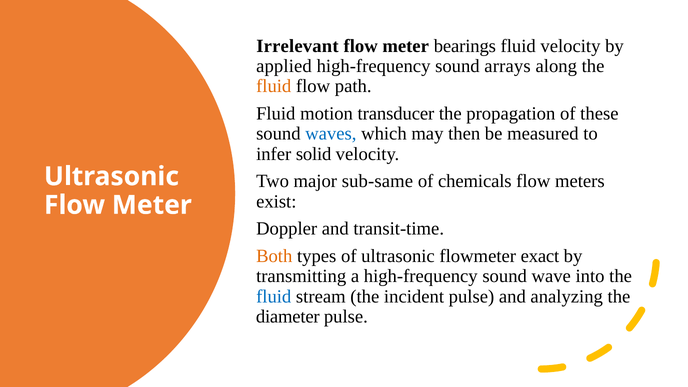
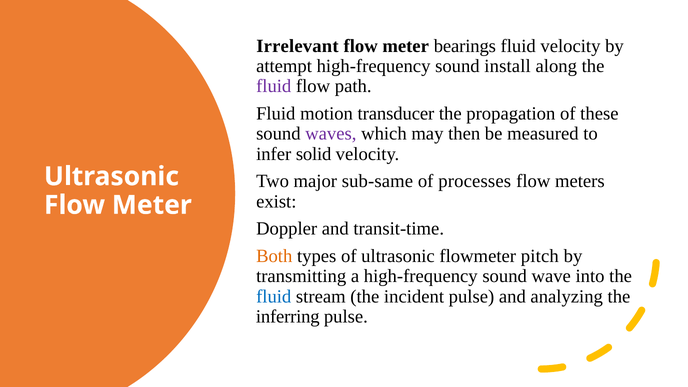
applied: applied -> attempt (284, 66)
arrays: arrays -> install (508, 66)
fluid colour: orange -> purple (274, 86)
waves colour: blue -> purple (331, 134)
chemicals: chemicals -> processes (475, 181)
exact: exact -> pitch (540, 256)
diameter: diameter -> inferring (288, 317)
